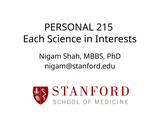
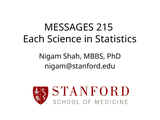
PERSONAL: PERSONAL -> MESSAGES (69, 27)
Interests: Interests -> Statistics (116, 39)
